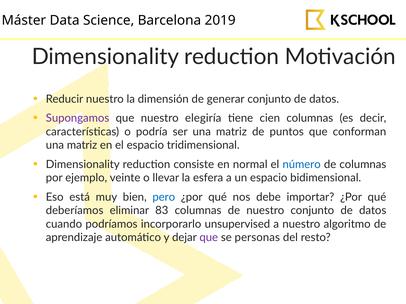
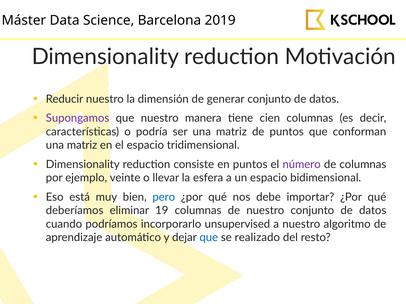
elegiría: elegiría -> manera (203, 118)
en normal: normal -> puntos (250, 165)
número colour: blue -> purple (302, 165)
83: 83 -> 19 (162, 211)
que colour: purple -> blue (209, 238)
personas: personas -> realizado (257, 238)
